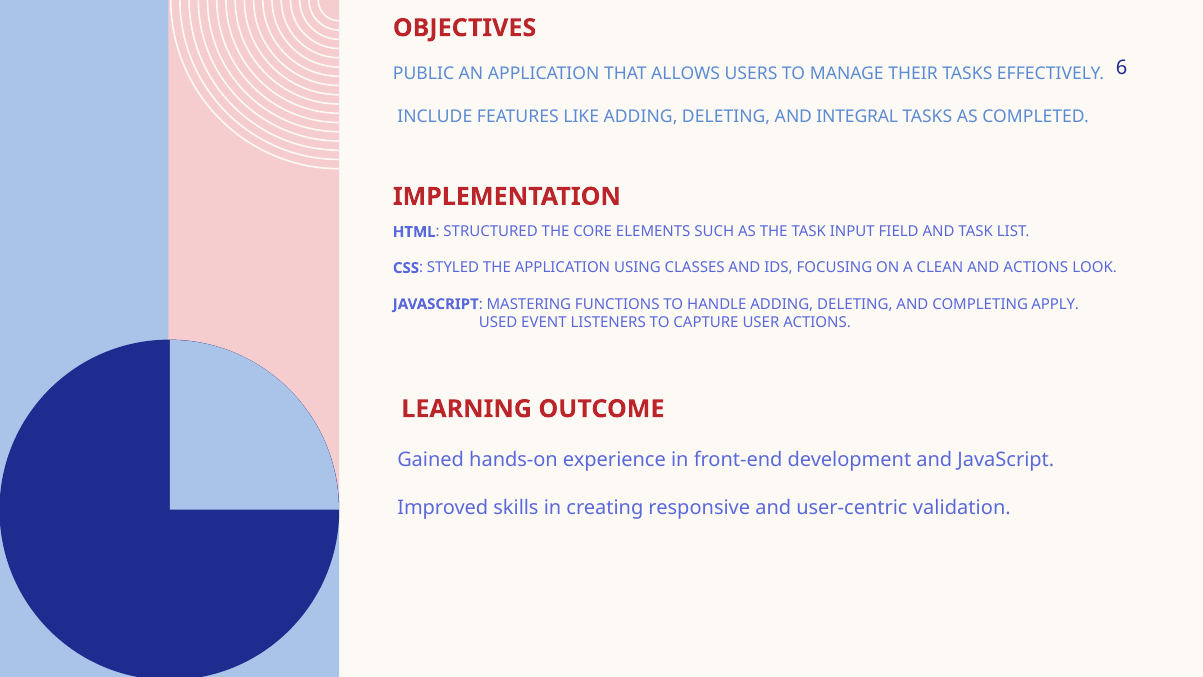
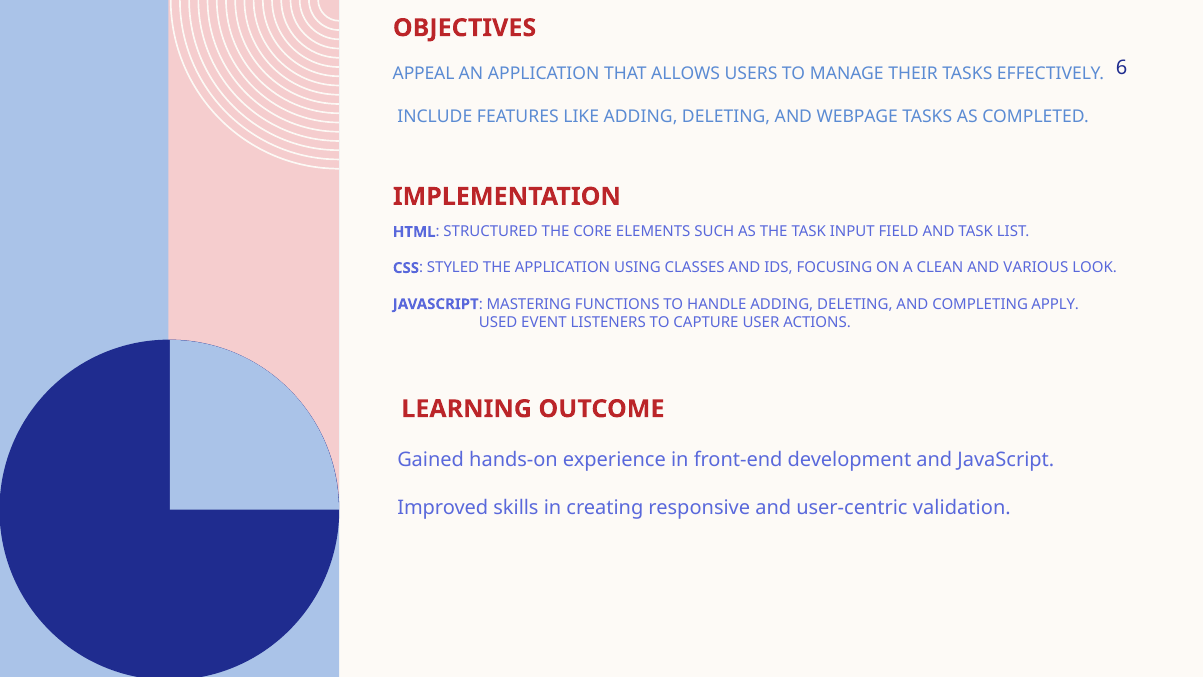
PUBLIC: PUBLIC -> APPEAL (424, 74)
INTEGRAL: INTEGRAL -> WEBPAGE (857, 116)
AND ACTIONS: ACTIONS -> VARIOUS (1036, 268)
